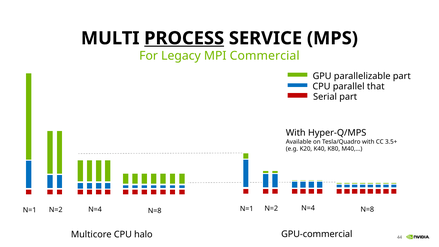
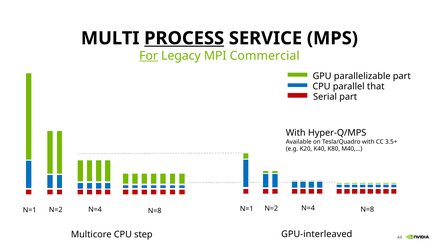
For underline: none -> present (149, 56)
GPU-commercial: GPU-commercial -> GPU-interleaved (317, 234)
halo: halo -> step (143, 235)
